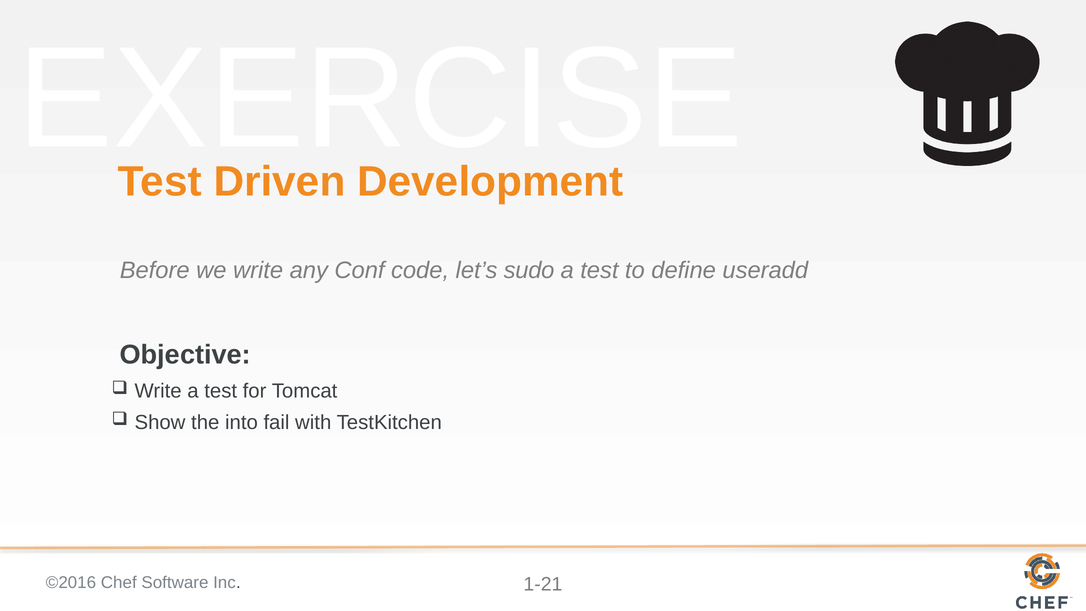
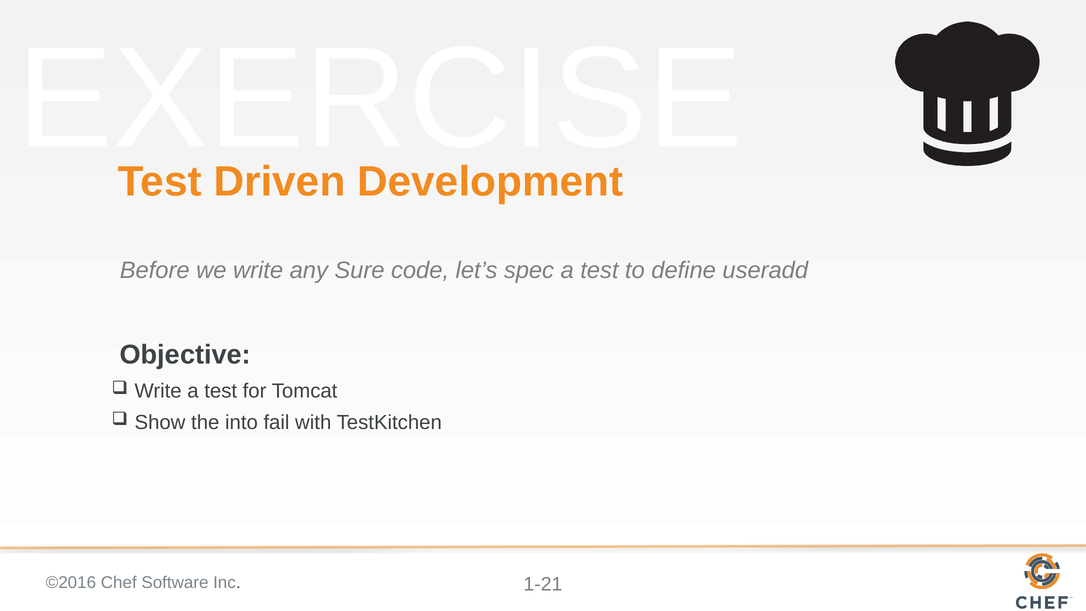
Conf: Conf -> Sure (359, 271)
sudo: sudo -> spec (529, 271)
